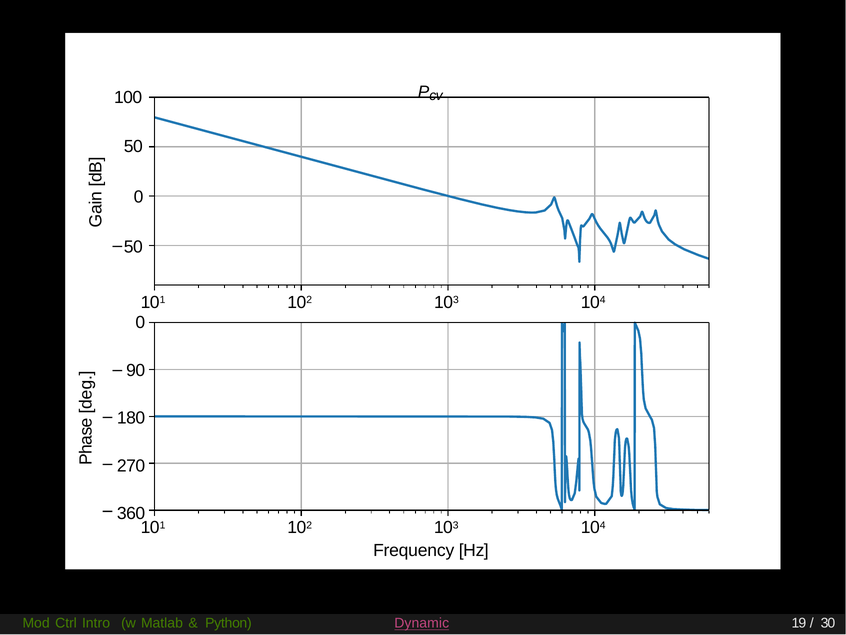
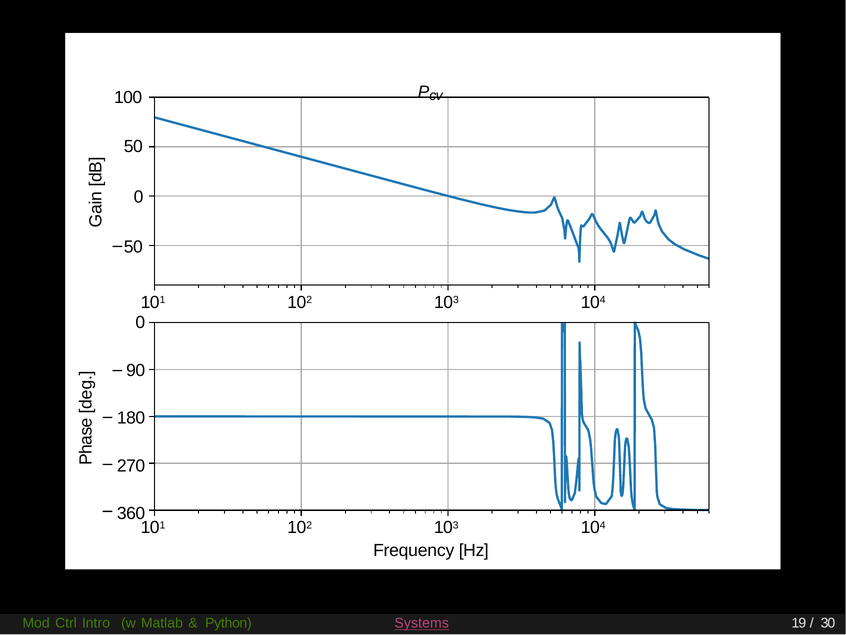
Dynamic: Dynamic -> Systems (422, 623)
